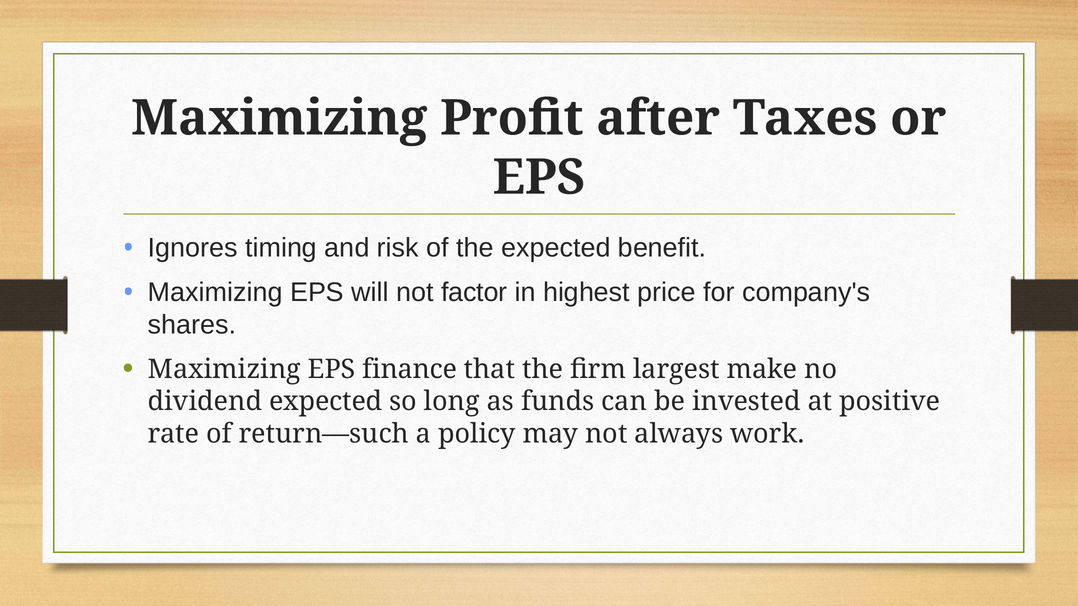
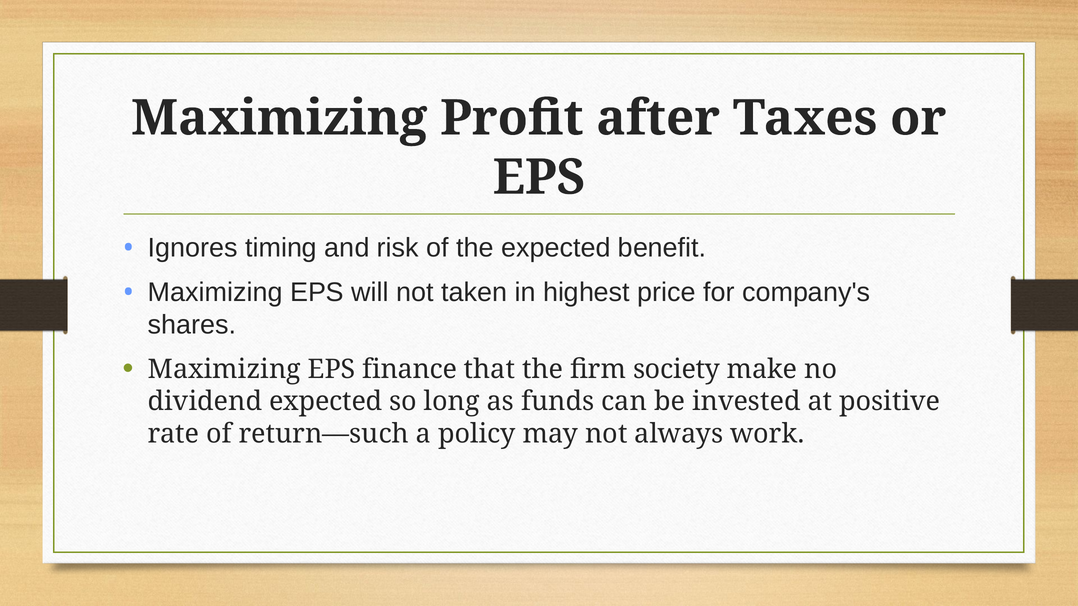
factor: factor -> taken (474, 293)
largest: largest -> society (677, 369)
